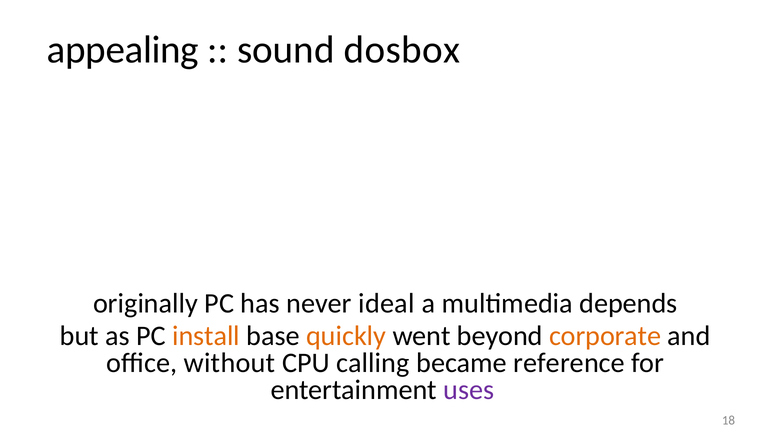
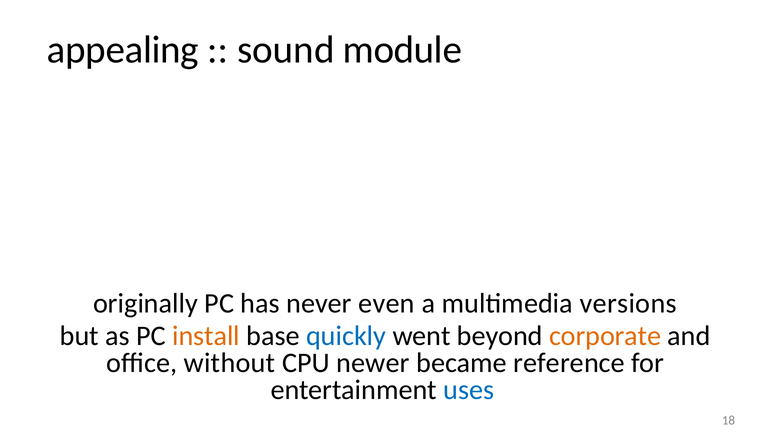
dosbox: dosbox -> module (402, 50)
ideal: ideal -> even (386, 303)
depends: depends -> versions (628, 303)
quickly colour: orange -> blue (346, 336)
calling: calling -> newer (373, 363)
uses colour: purple -> blue (469, 390)
